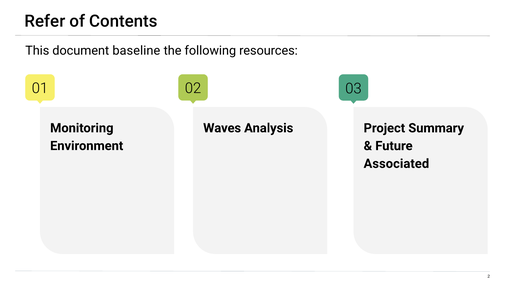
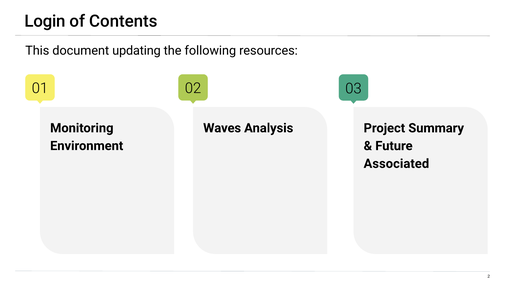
Refer: Refer -> Login (45, 21)
baseline: baseline -> updating (136, 51)
